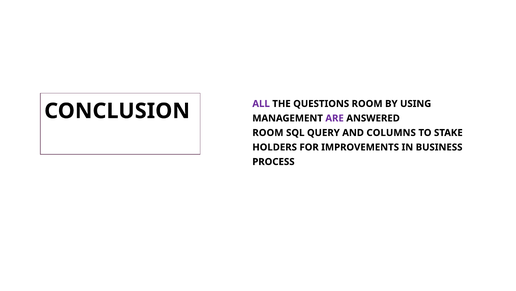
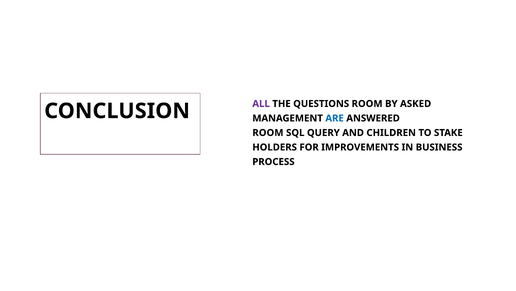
USING: USING -> ASKED (416, 103)
ARE colour: purple -> blue (335, 118)
COLUMNS: COLUMNS -> CHILDREN (391, 132)
